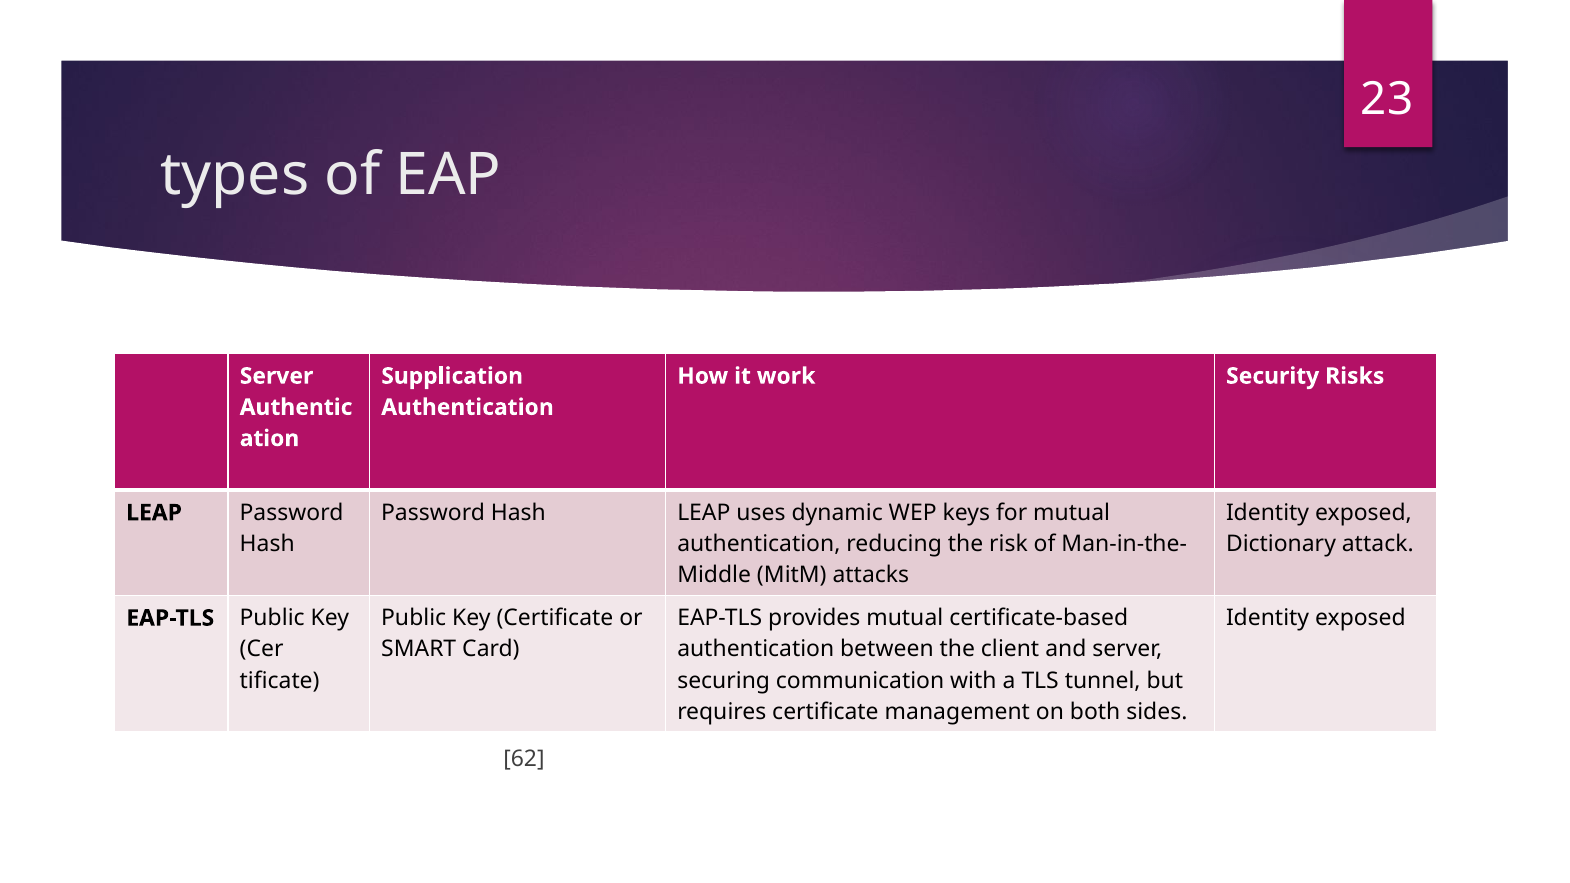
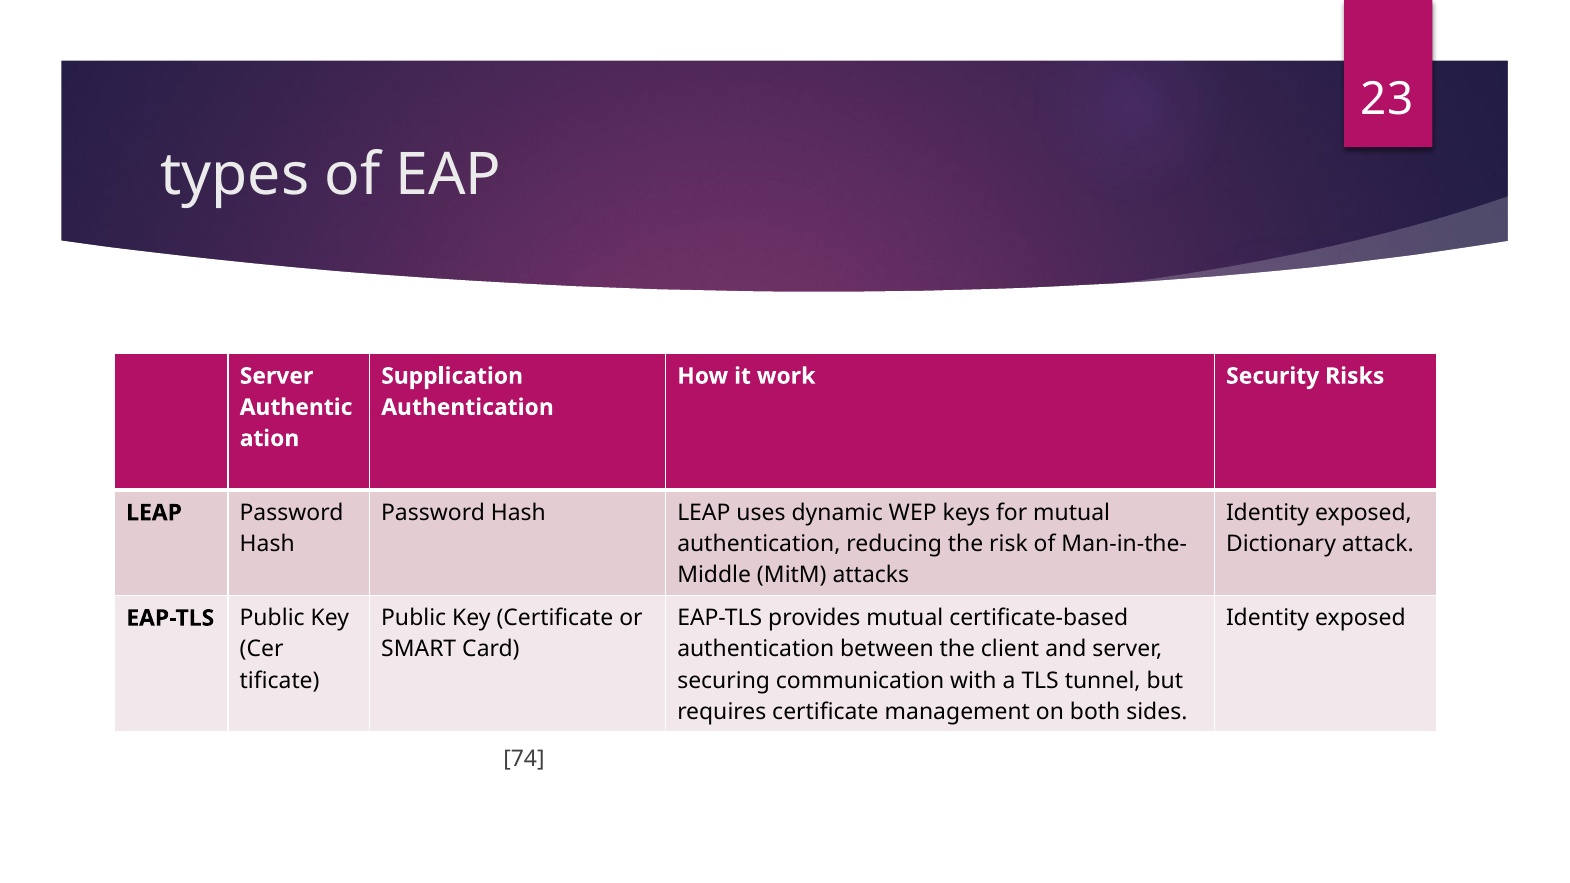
62: 62 -> 74 (524, 759)
